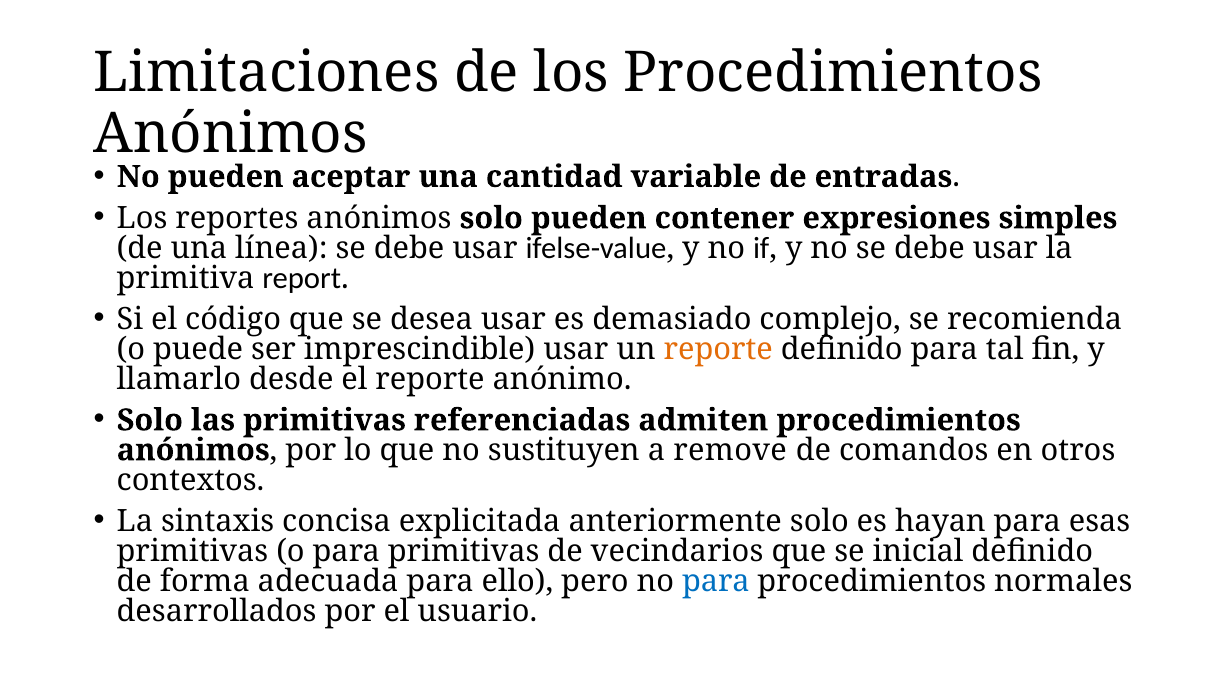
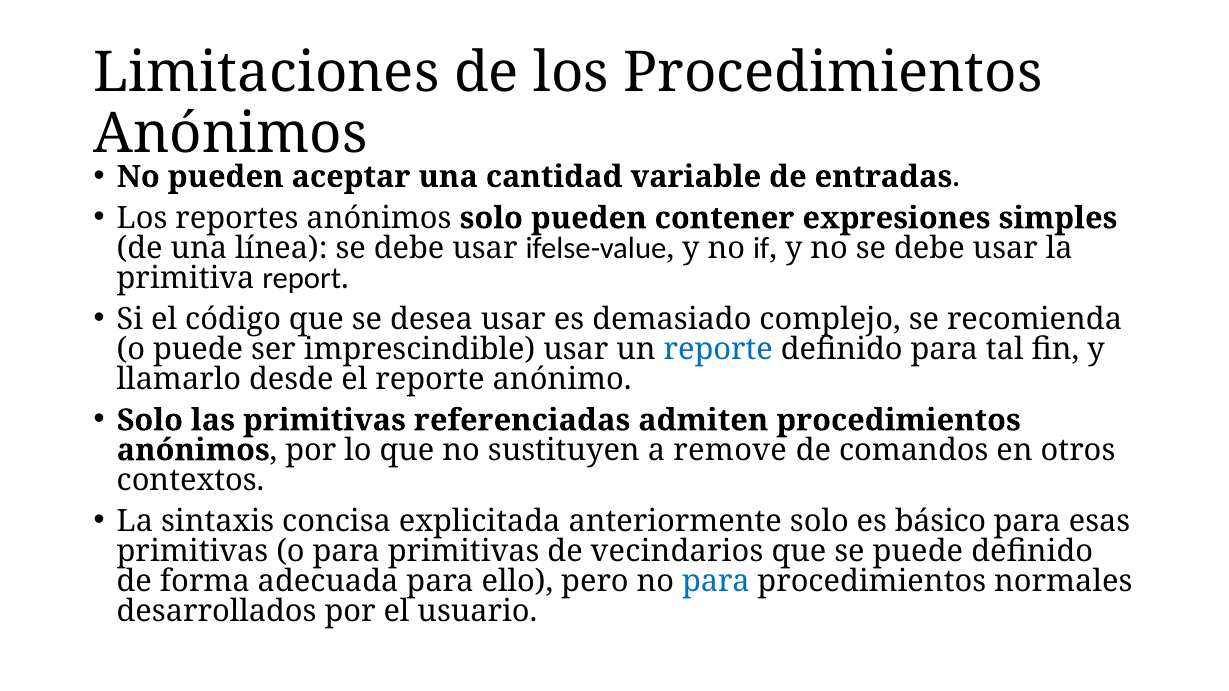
reporte colour: orange -> blue (718, 349)
hayan: hayan -> básico (941, 522)
se inicial: inicial -> puede (918, 551)
